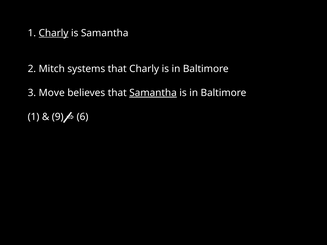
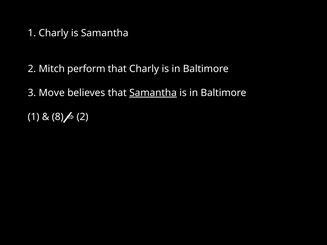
Charly underline: present -> none (54, 33)
systems: systems -> perform (86, 69)
9: 9 -> 8 (58, 117)
6: 6 -> 2 (82, 117)
